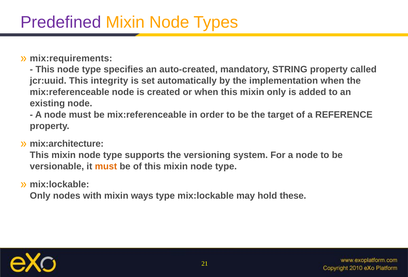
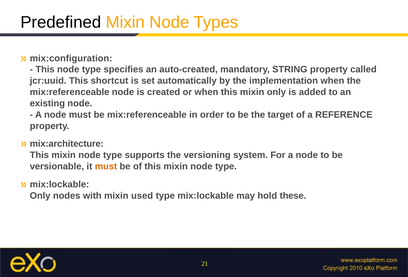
Predefined colour: purple -> black (61, 22)
mix:requirements: mix:requirements -> mix:configuration (71, 58)
integrity: integrity -> shortcut (110, 81)
ways: ways -> used (142, 195)
